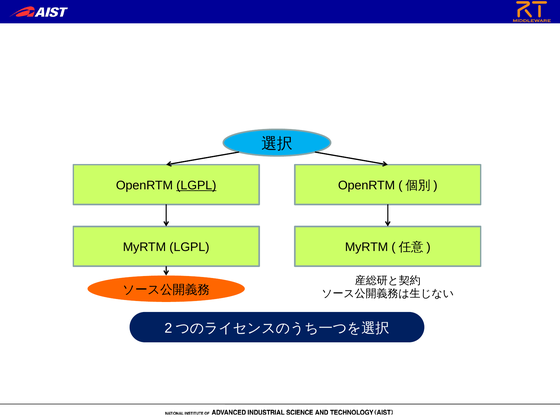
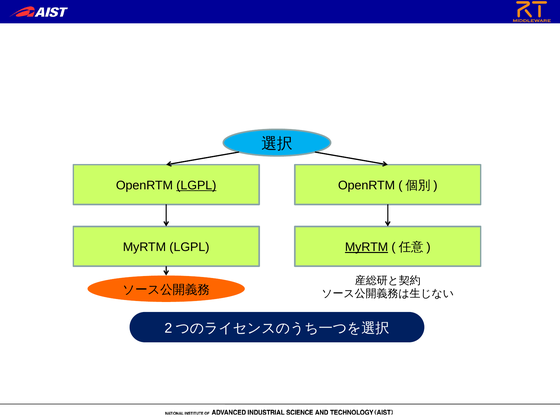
MyRTM underline: none -> present (367, 247)
